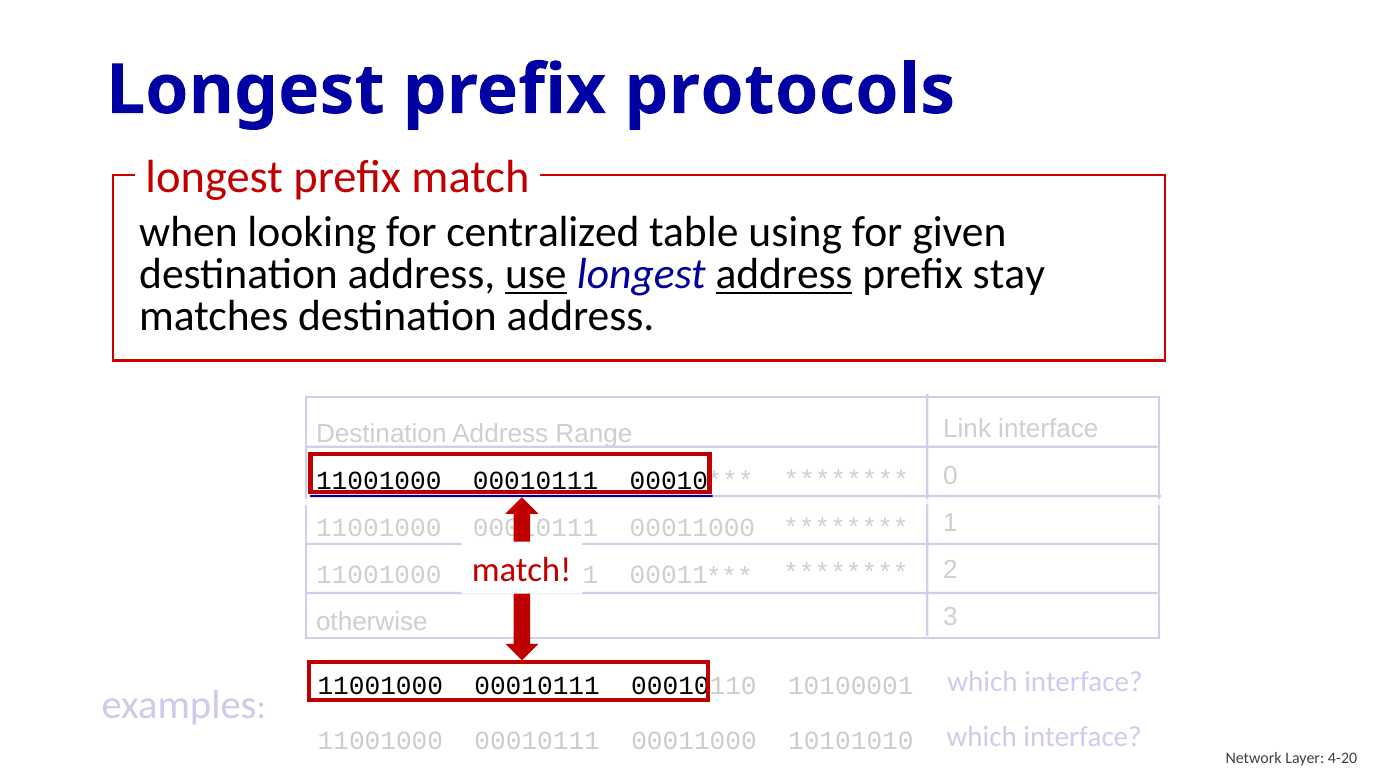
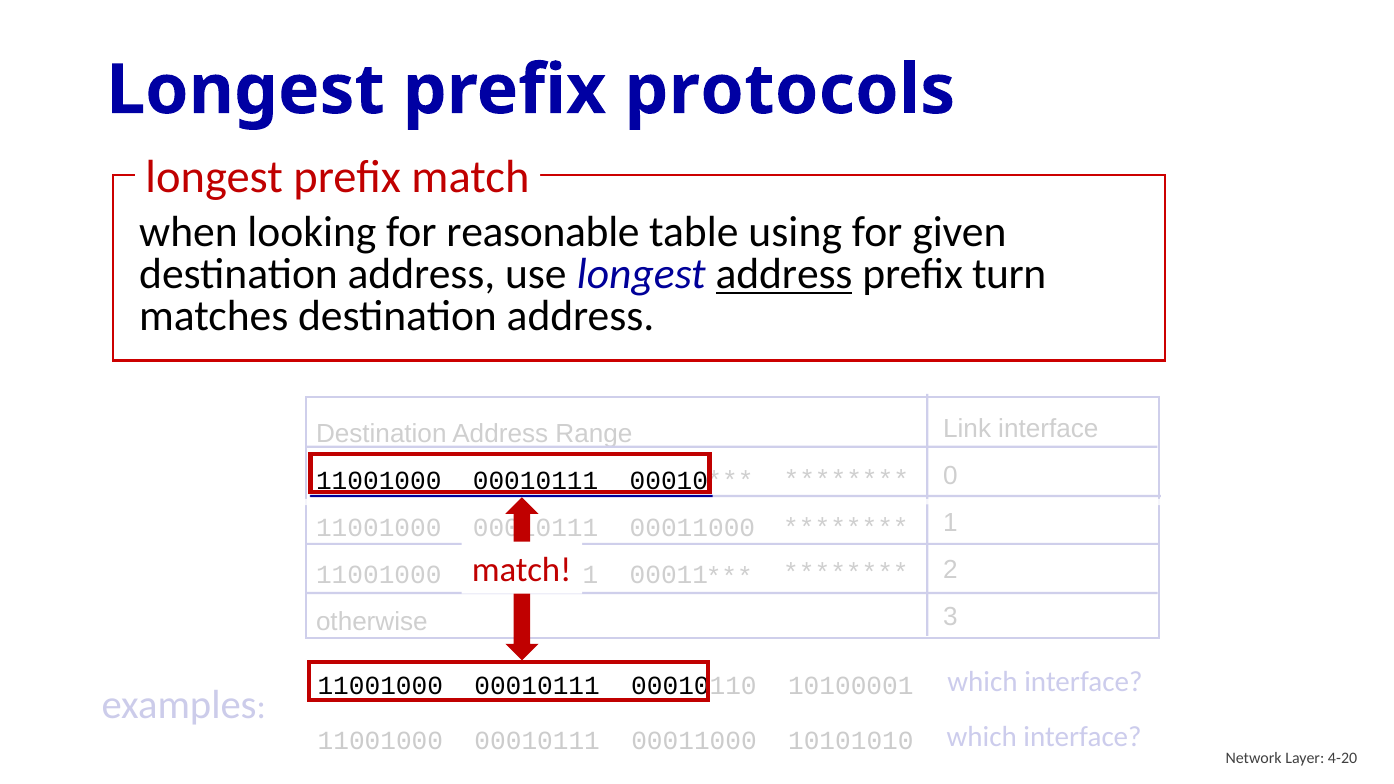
centralized: centralized -> reasonable (543, 233)
use underline: present -> none (536, 274)
stay: stay -> turn (1009, 274)
